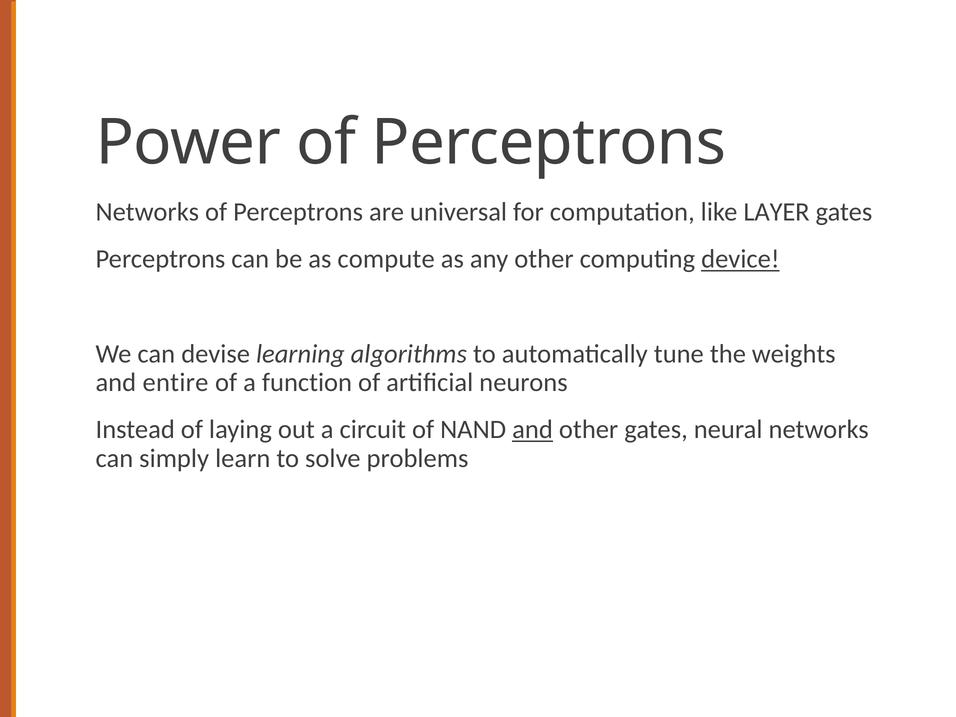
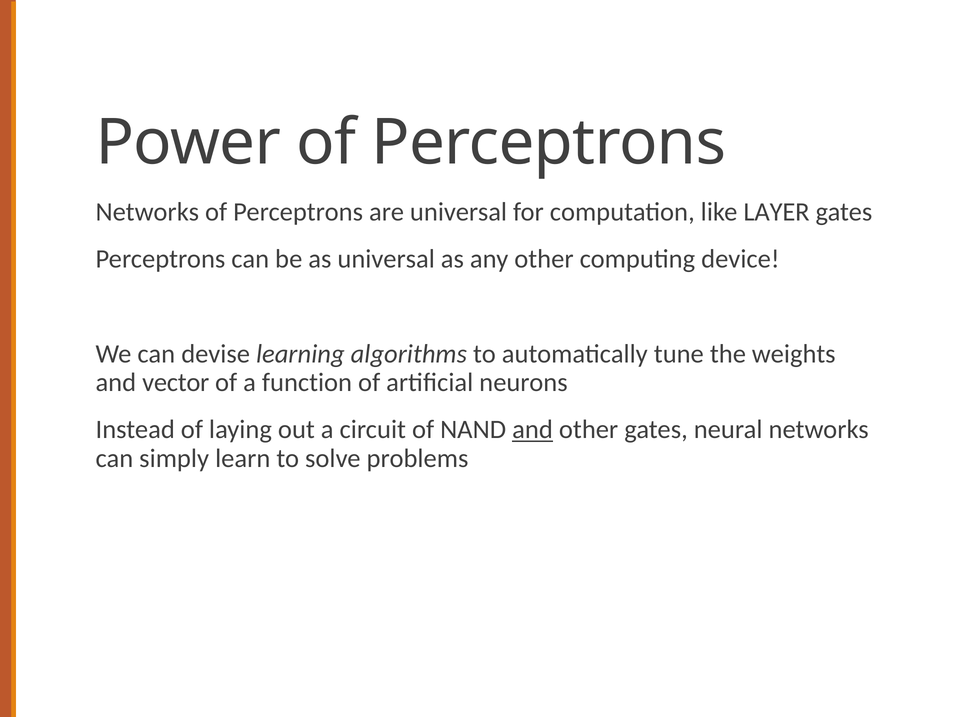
as compute: compute -> universal (386, 259)
device underline: present -> none (740, 259)
entire: entire -> vector (176, 382)
